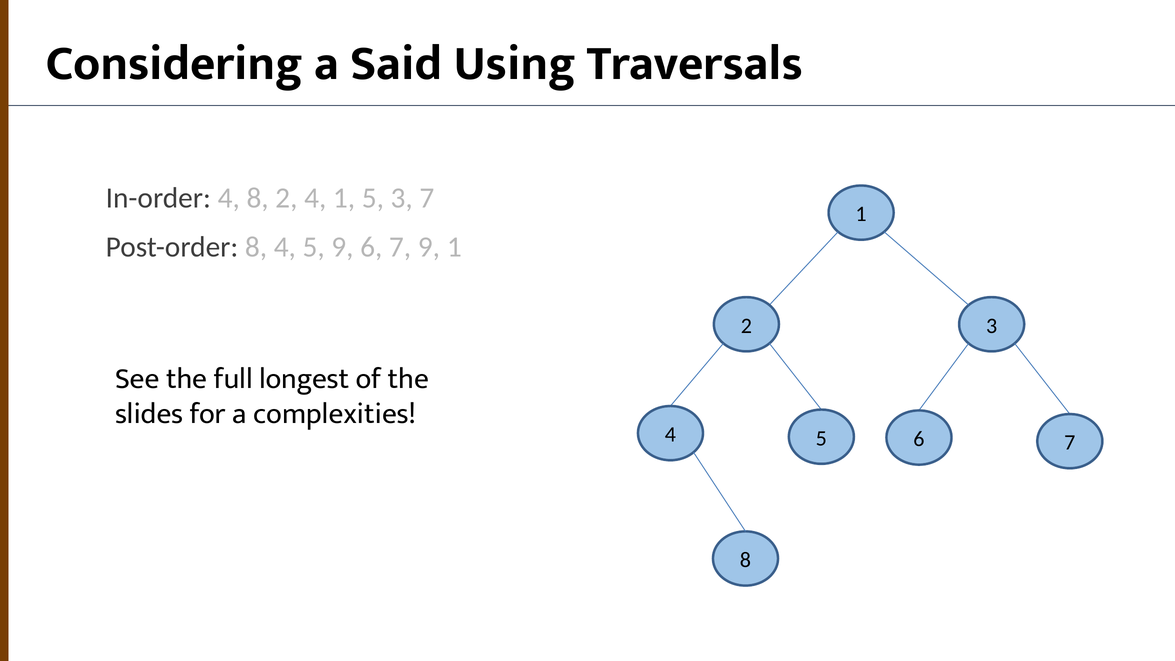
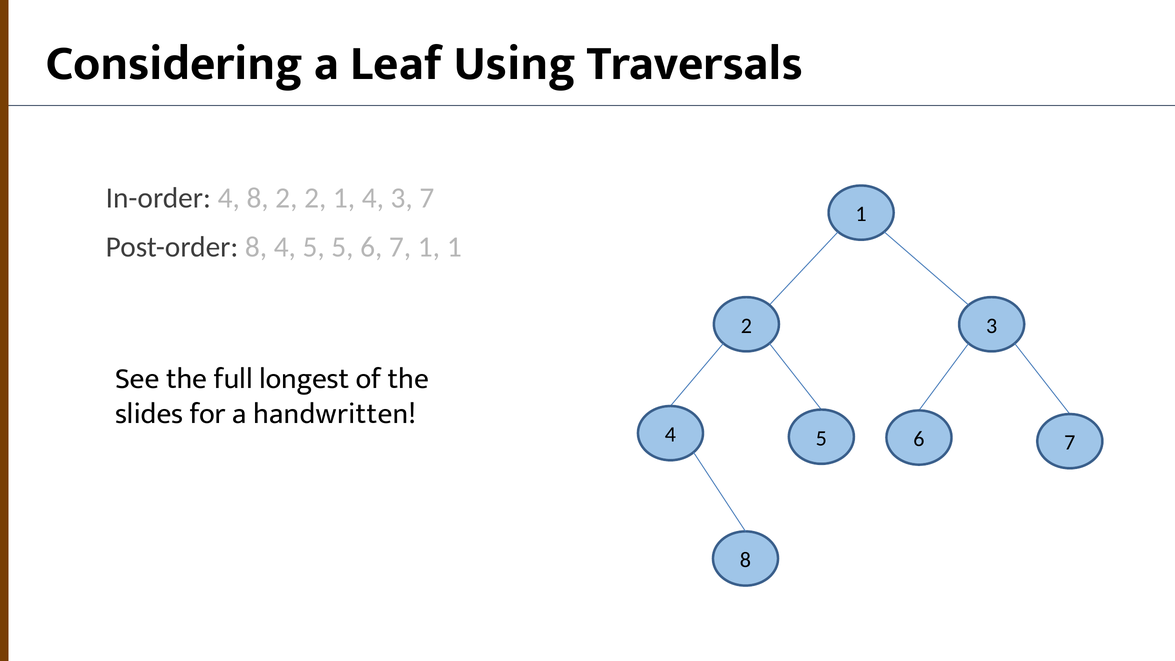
Said: Said -> Leaf (396, 63)
2 4: 4 -> 2 (315, 198)
1 5: 5 -> 4 (373, 198)
5 9: 9 -> 5 (342, 247)
7 9: 9 -> 1 (429, 247)
complexities: complexities -> handwritten (335, 414)
